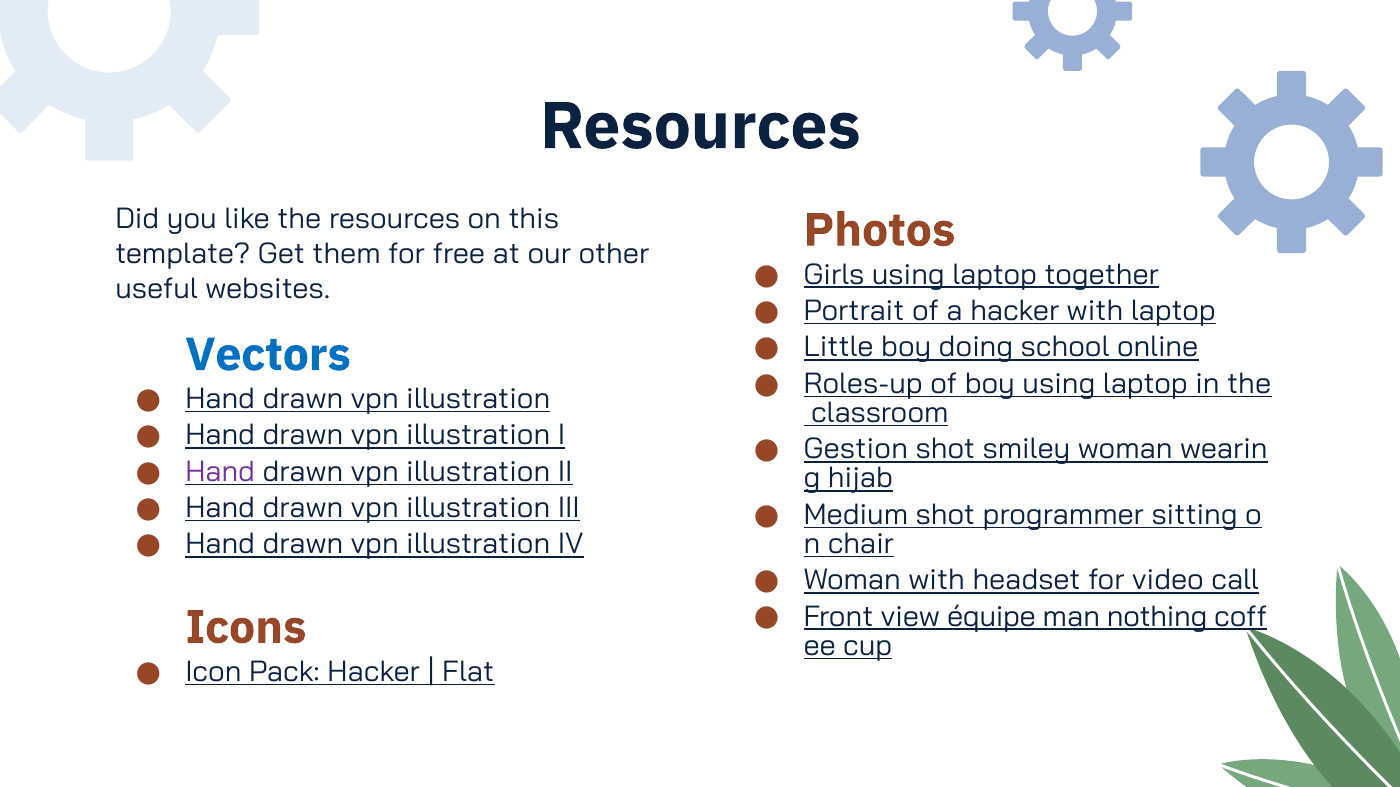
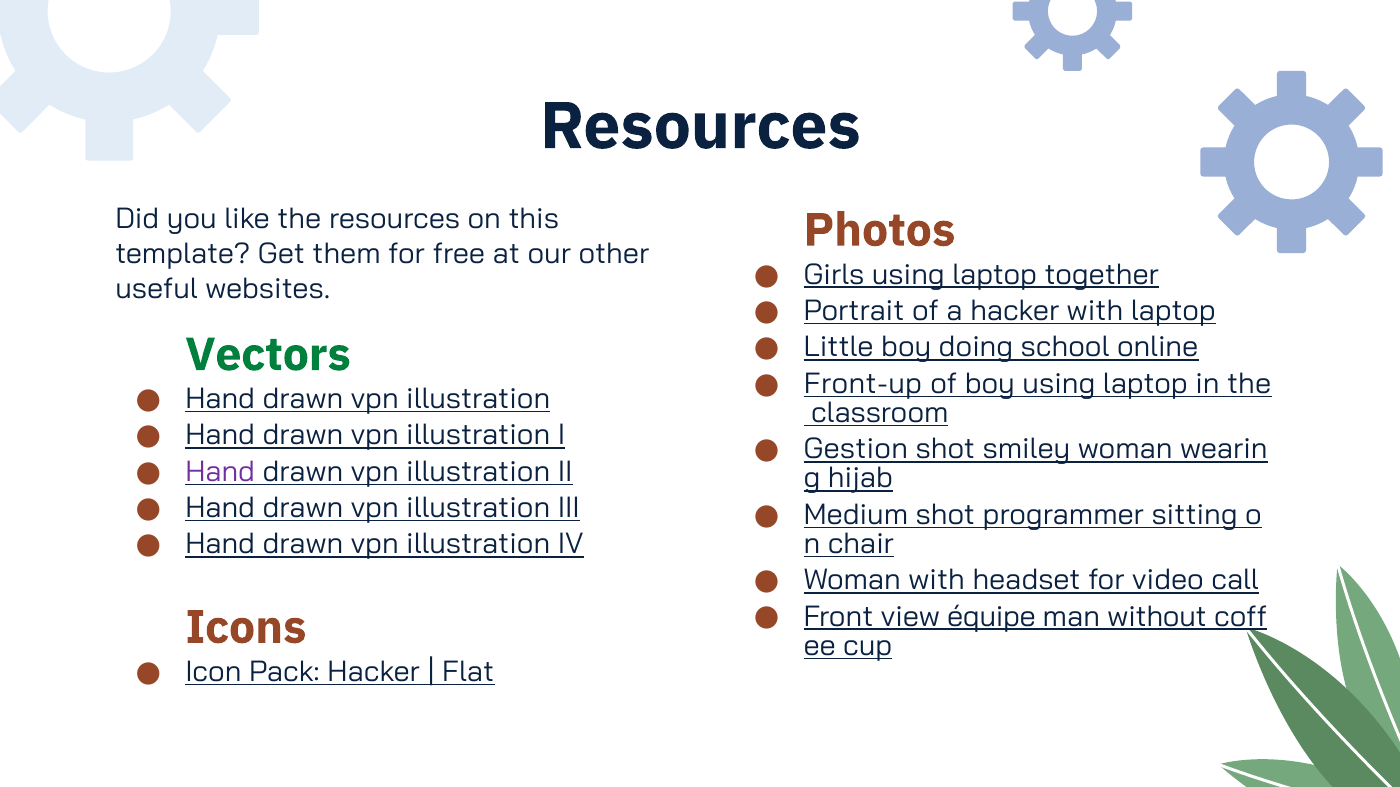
Vectors colour: blue -> green (268, 355)
Roles-up: Roles-up -> Front-up (863, 384)
nothing: nothing -> without (1157, 617)
